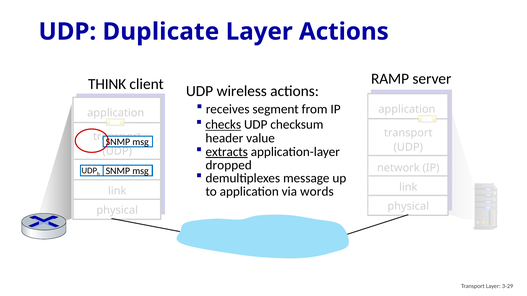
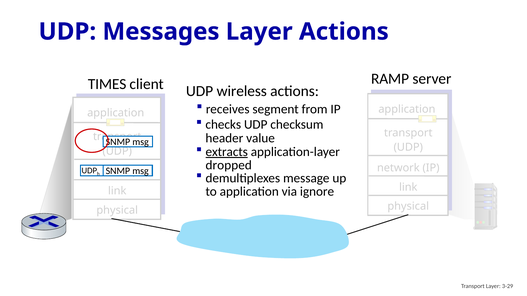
Duplicate: Duplicate -> Messages (161, 32)
THINK: THINK -> TIMES (107, 84)
checks underline: present -> none (223, 125)
words: words -> ignore (317, 192)
